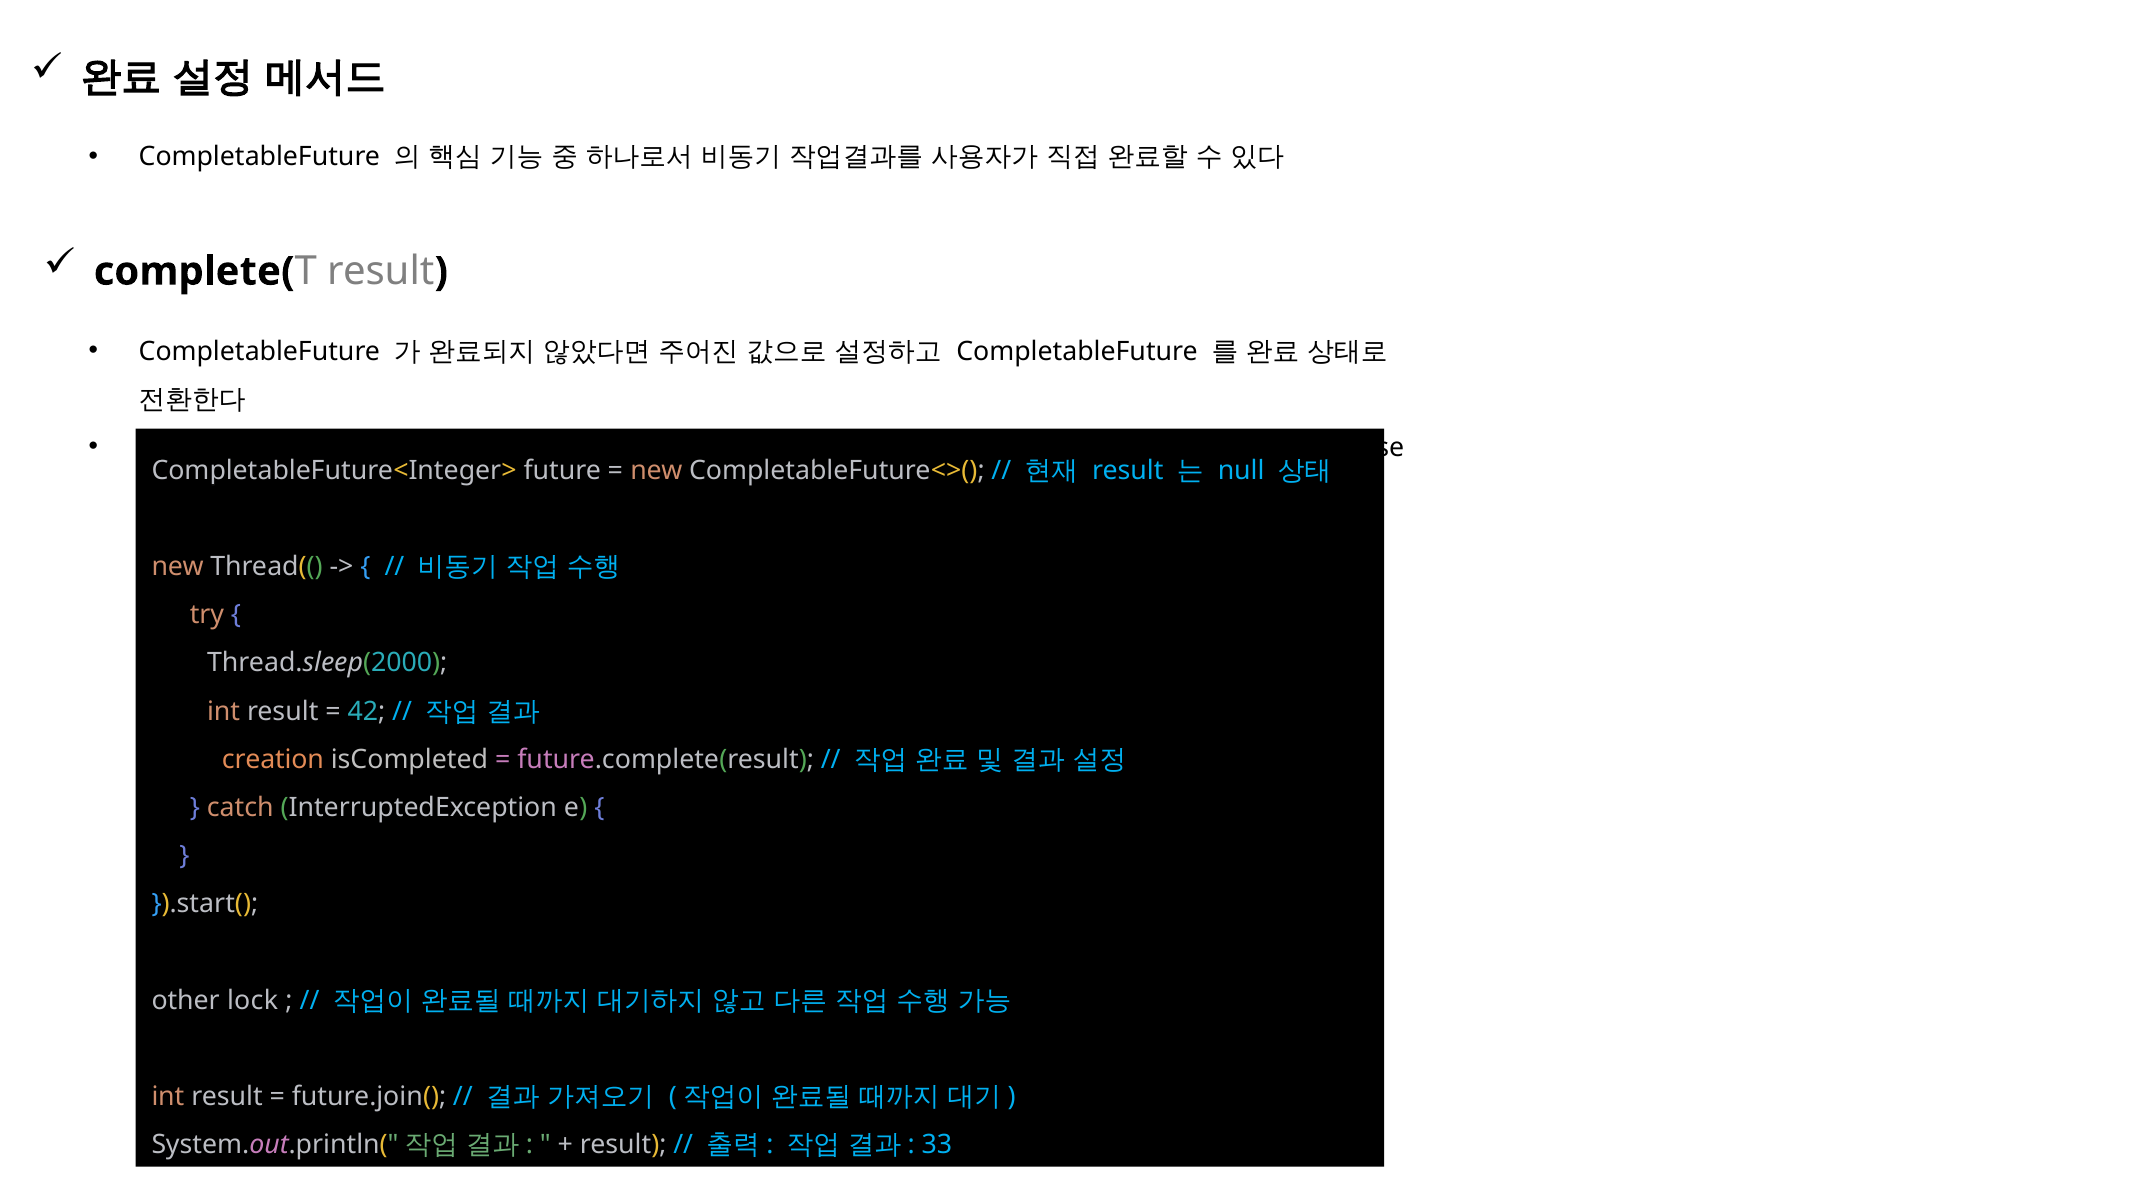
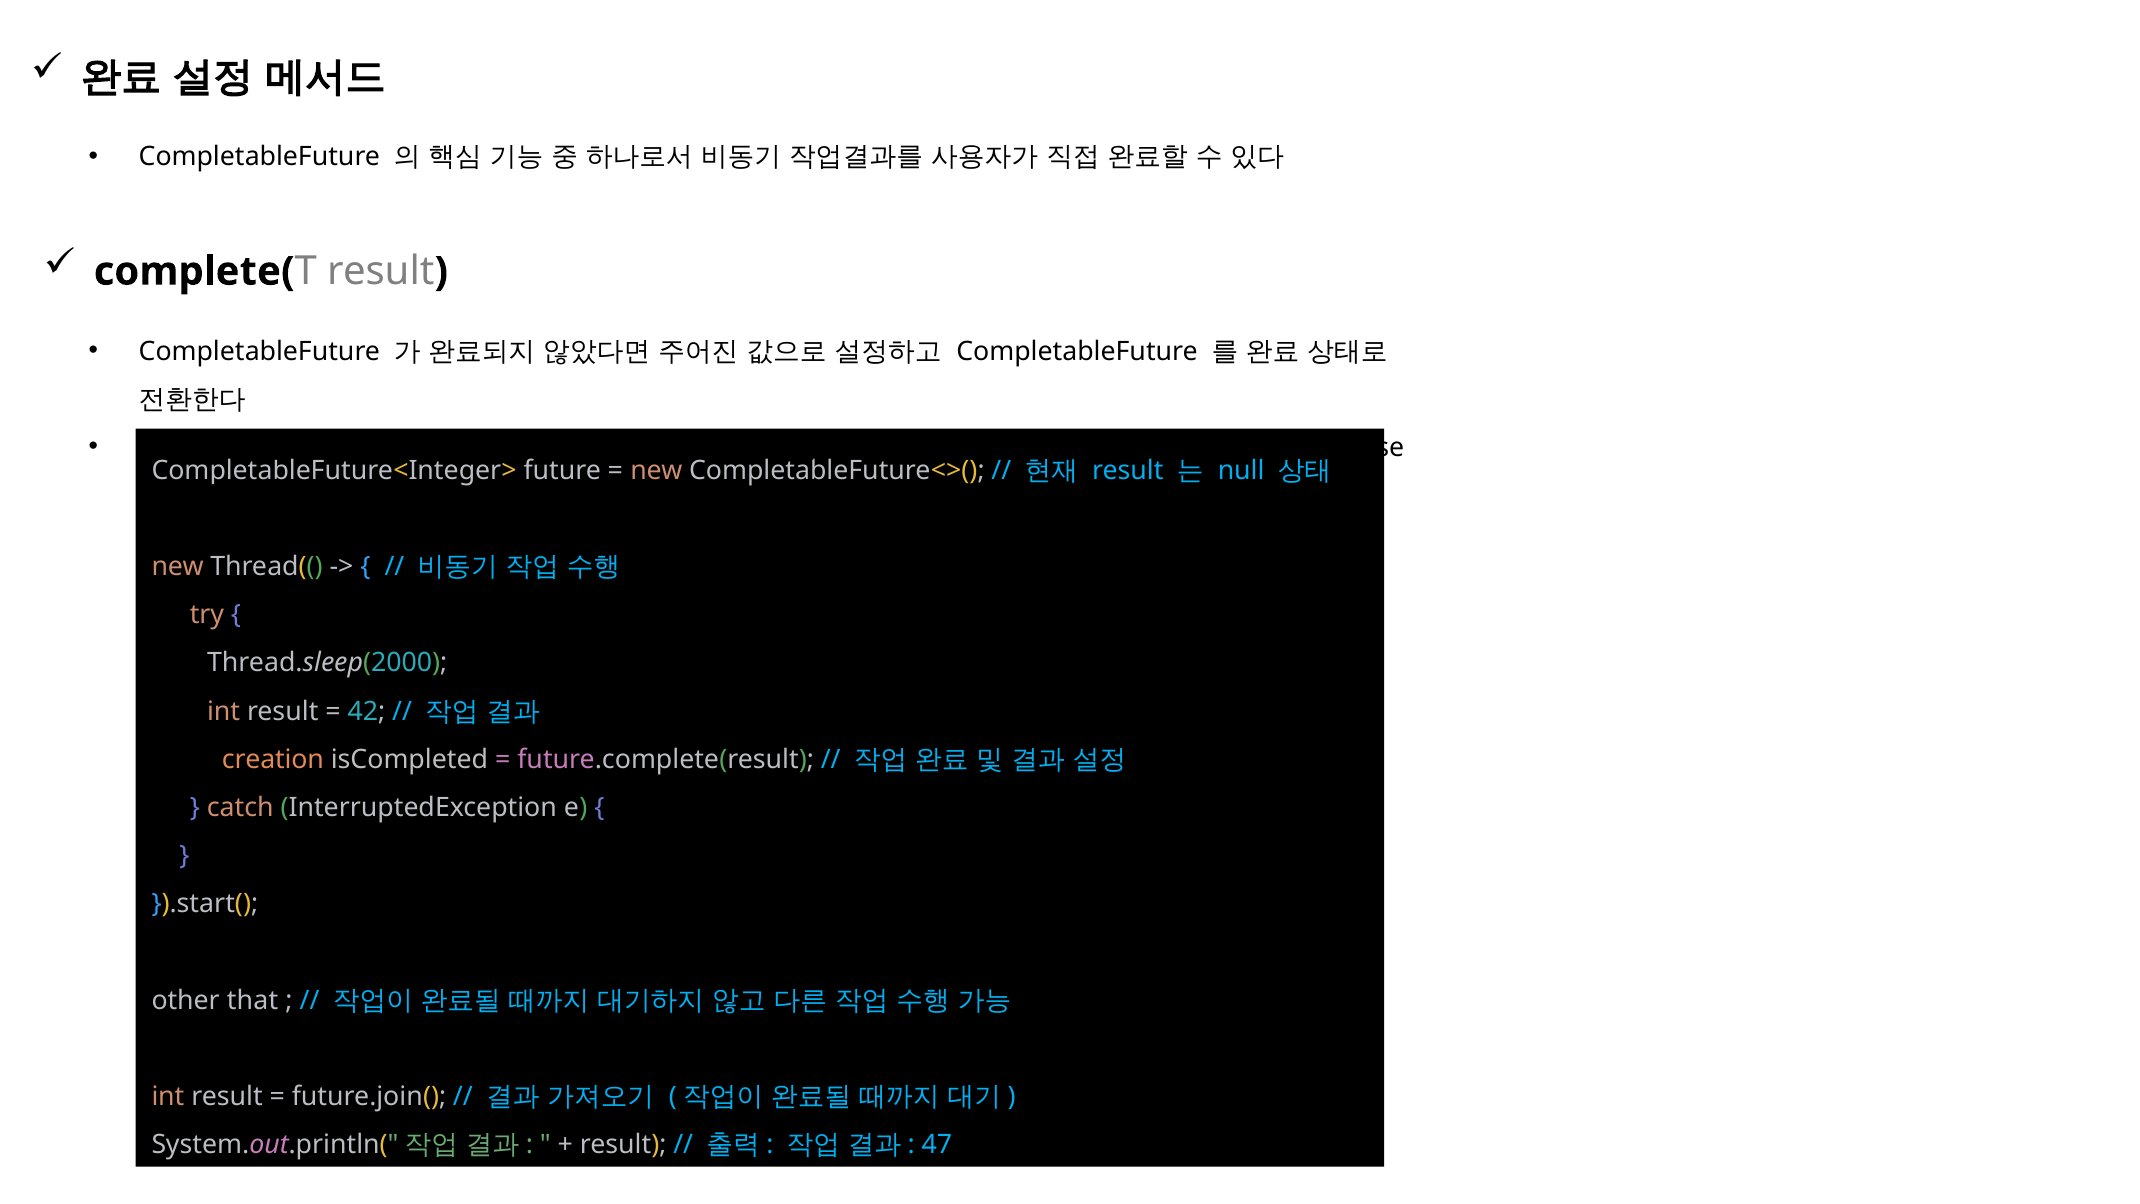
lock: lock -> that (253, 1000)
33: 33 -> 47 (937, 1144)
